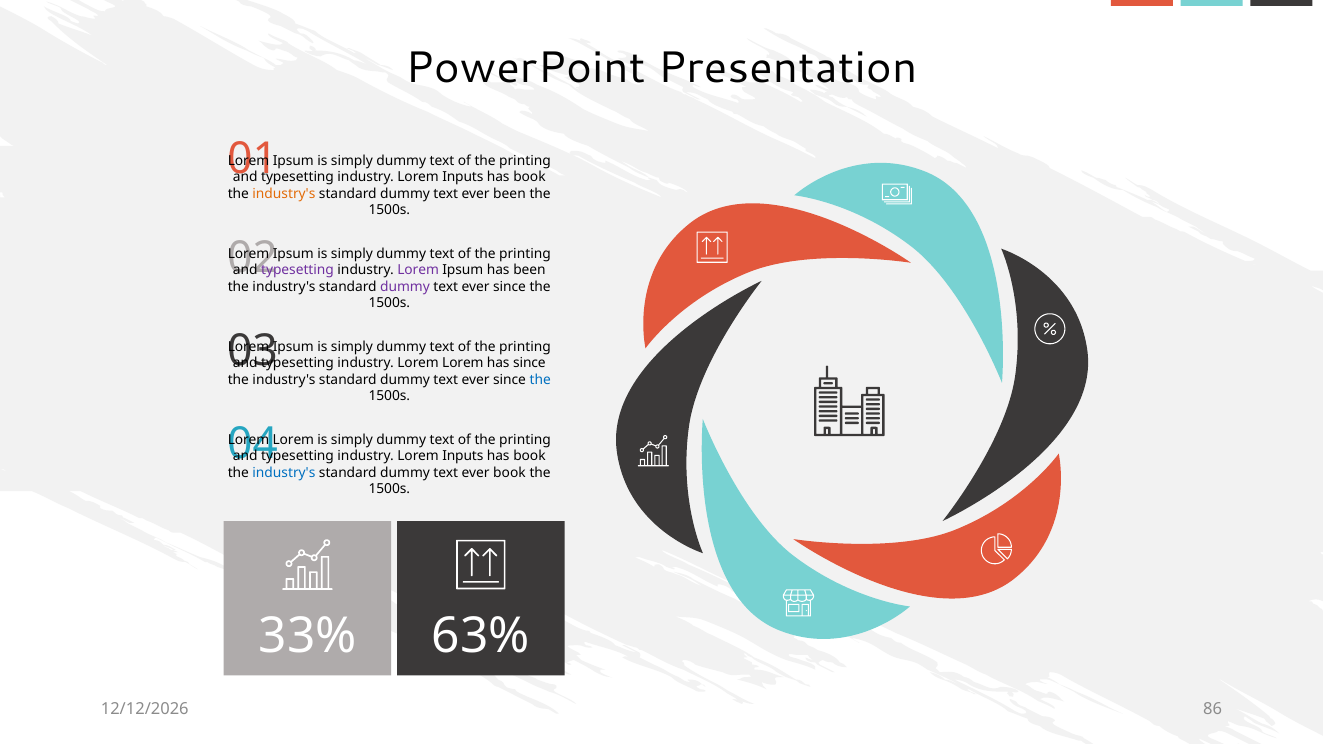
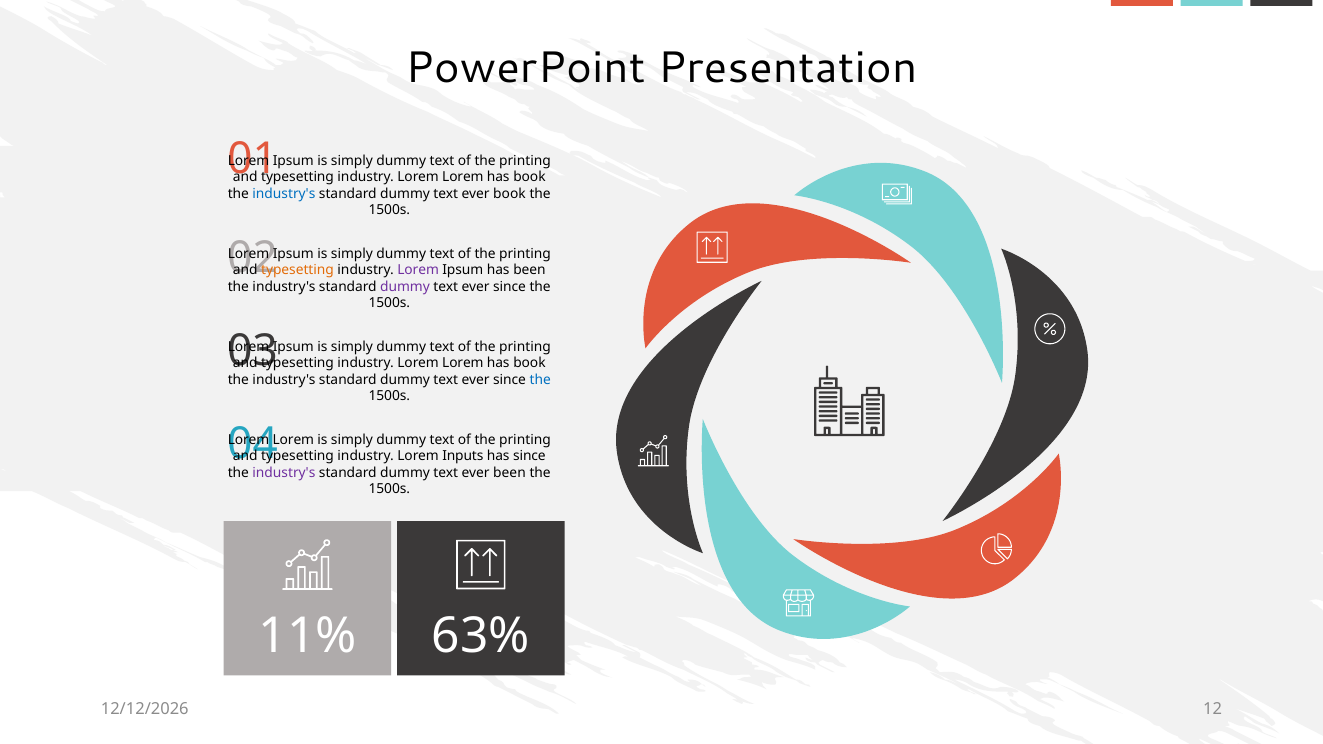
Inputs: Inputs -> Lorem (463, 177)
industry's colour: orange -> blue (284, 194)
ever been: been -> book (509, 194)
typesetting colour: purple -> orange (297, 270)
since: since -> book (529, 363)
book: book -> since (529, 456)
industry's colour: blue -> purple (284, 473)
ever book: book -> been (509, 473)
33%: 33% -> 11% (308, 636)
86: 86 -> 12 (1213, 709)
